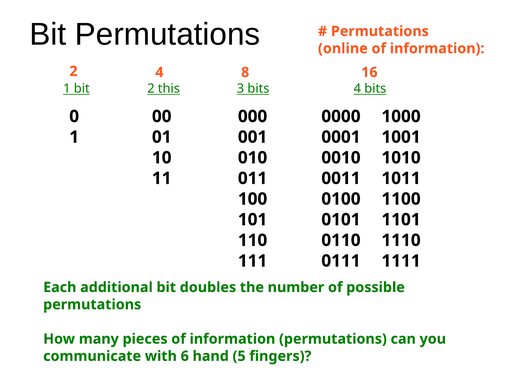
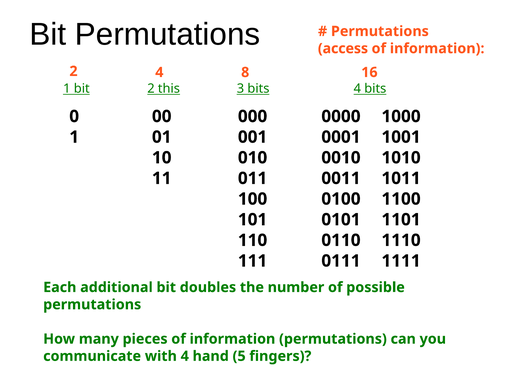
online: online -> access (343, 48)
with 6: 6 -> 4 (185, 355)
